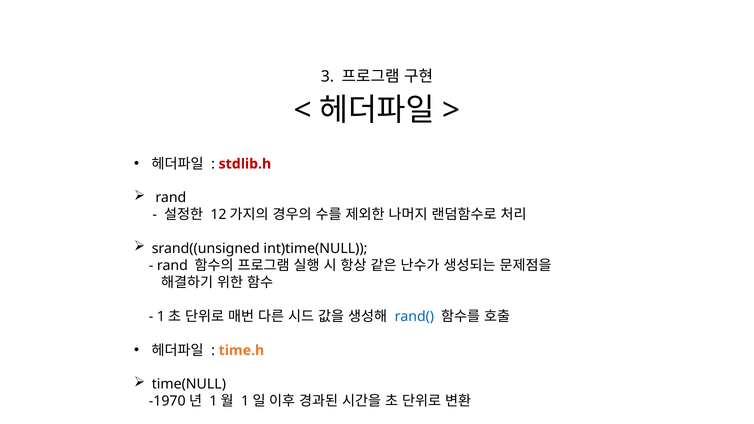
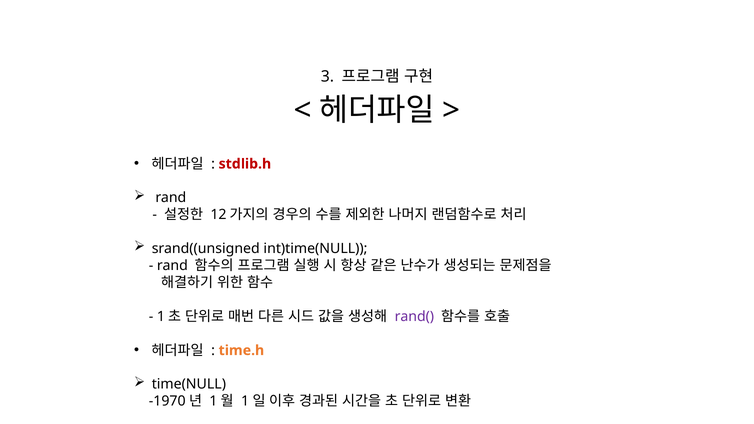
rand( colour: blue -> purple (414, 317)
